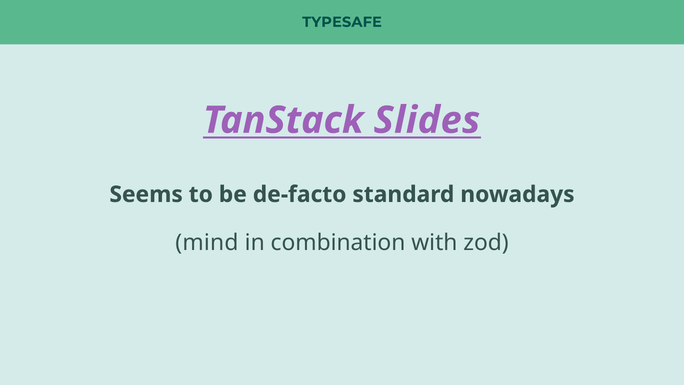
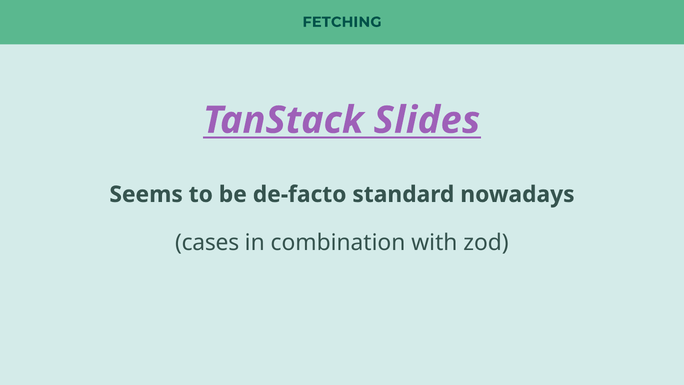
TYPESAFE: TYPESAFE -> FETCHING (342, 22)
mind: mind -> cases (207, 243)
